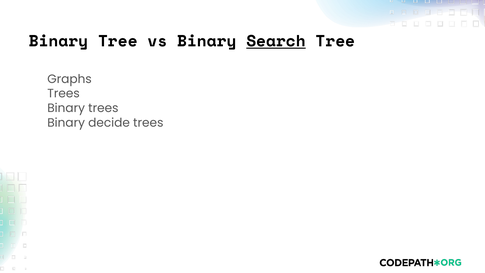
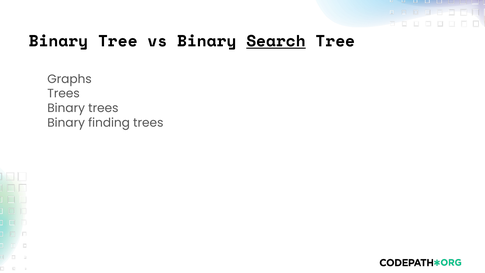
decide: decide -> finding (109, 123)
